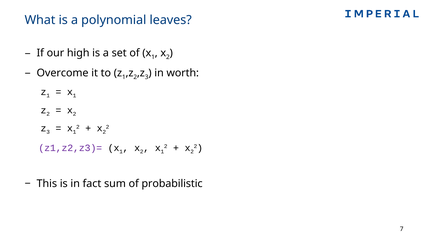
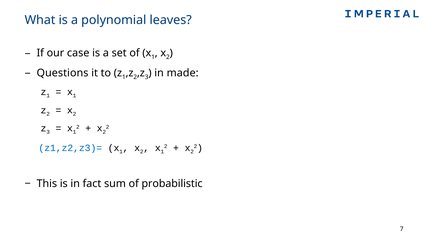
high: high -> case (78, 53)
Overcome: Overcome -> Questions (63, 73)
worth: worth -> made (183, 73)
z1,z2,z3)= colour: purple -> blue (70, 148)
